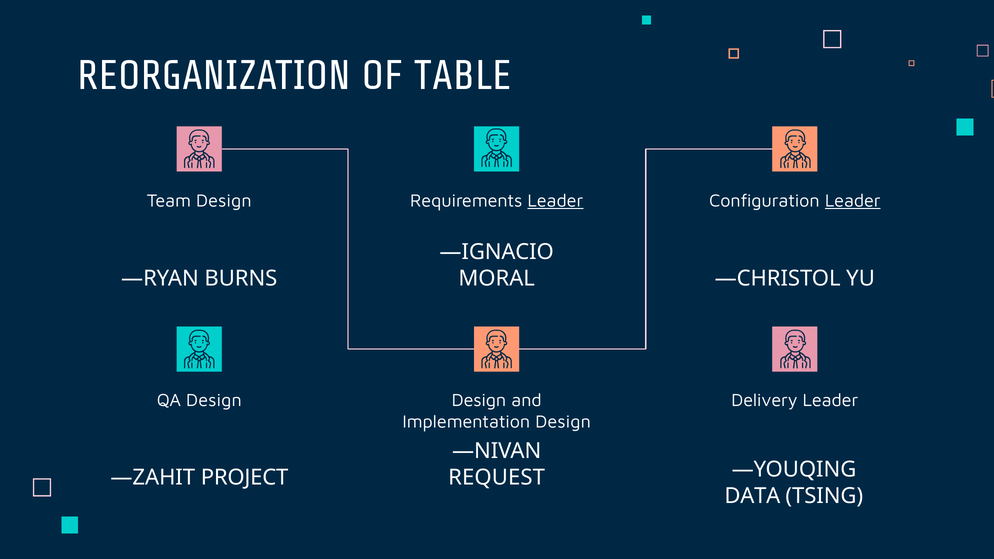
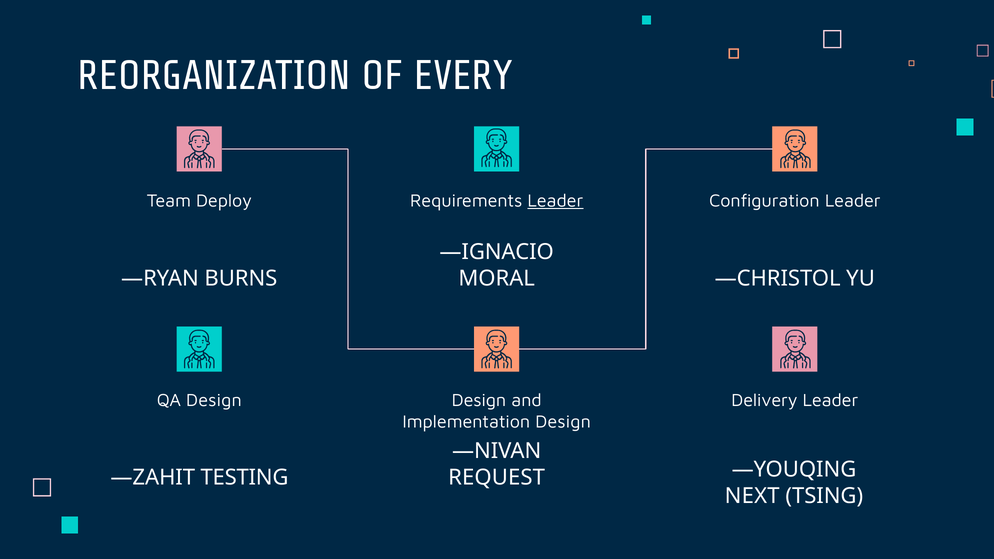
TABLE: TABLE -> EVERY (463, 76)
Team Design: Design -> Deploy (224, 201)
Leader underline: present -> none (853, 201)
PROJECT: PROJECT -> TESTING (245, 478)
DATA: DATA -> NEXT (752, 496)
